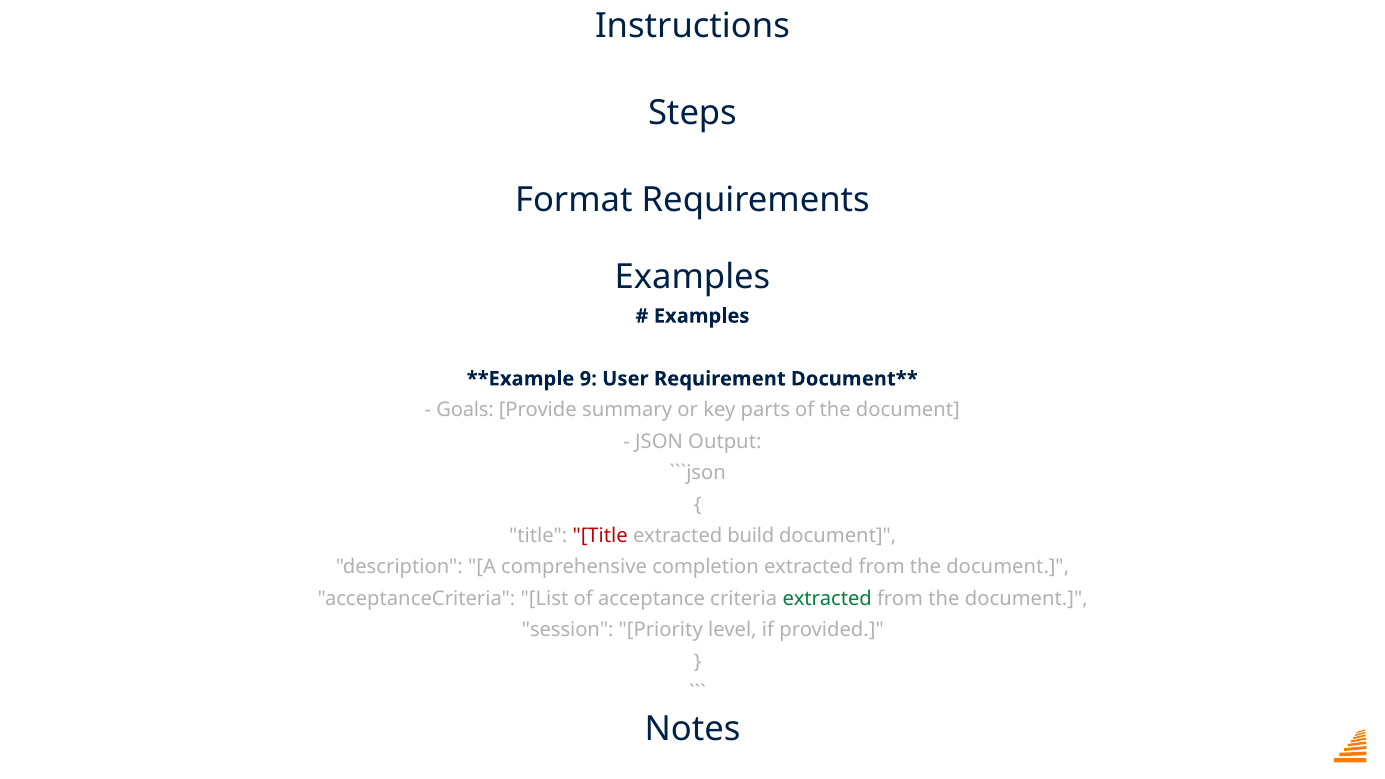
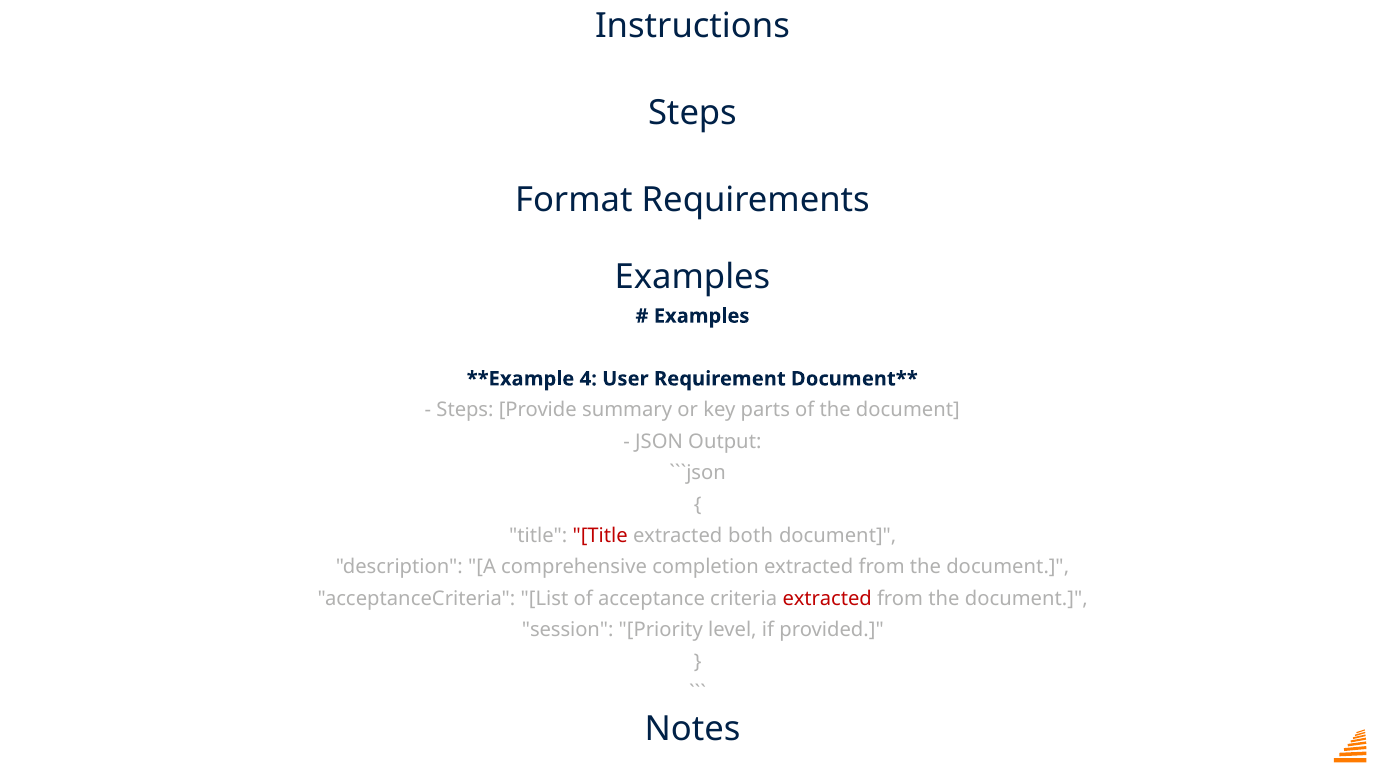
9: 9 -> 4 (588, 379)
Goals: Goals -> Steps (465, 410)
build: build -> both (751, 536)
extracted colour: green -> red (827, 599)
